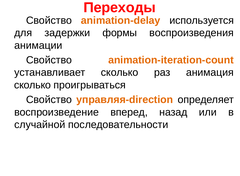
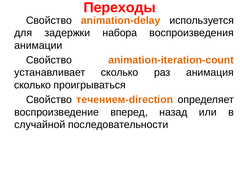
формы: формы -> набора (120, 33)
управляя-direction: управляя-direction -> течением-direction (125, 100)
